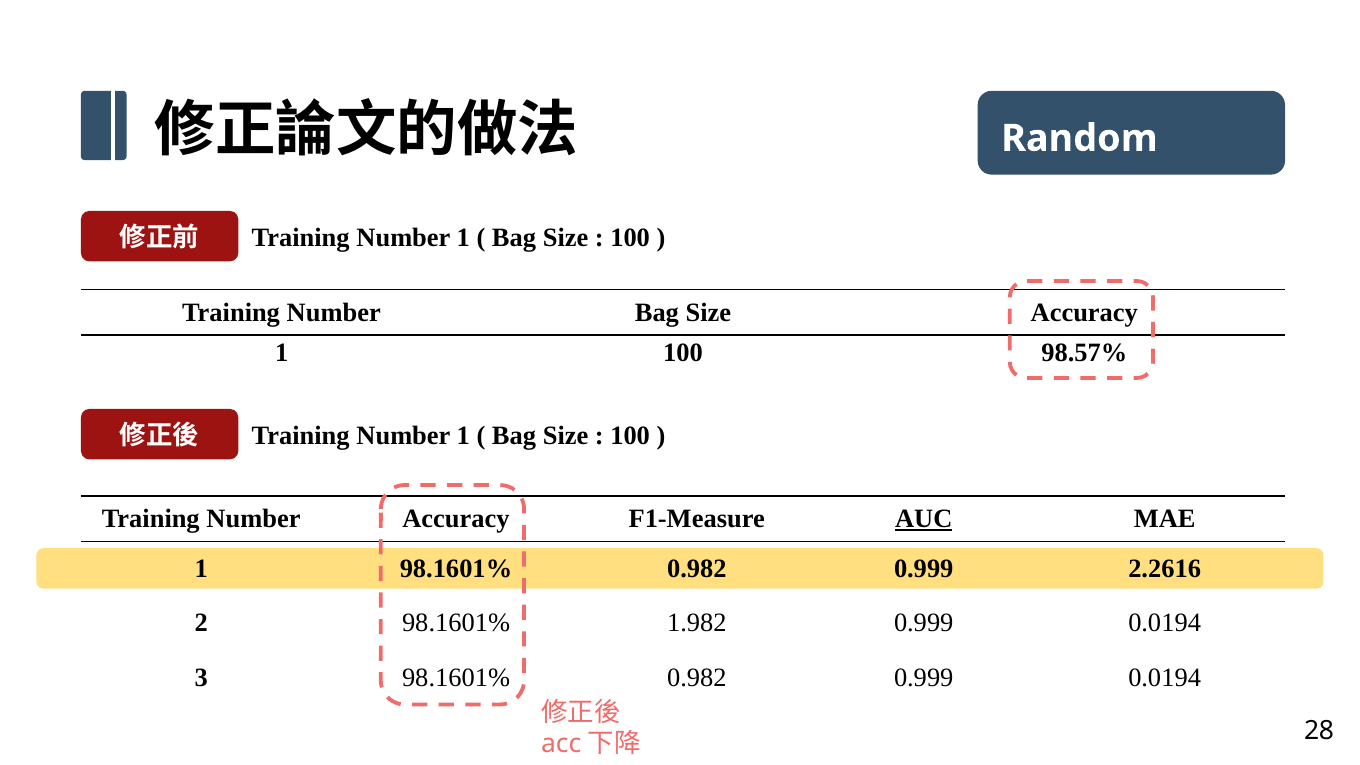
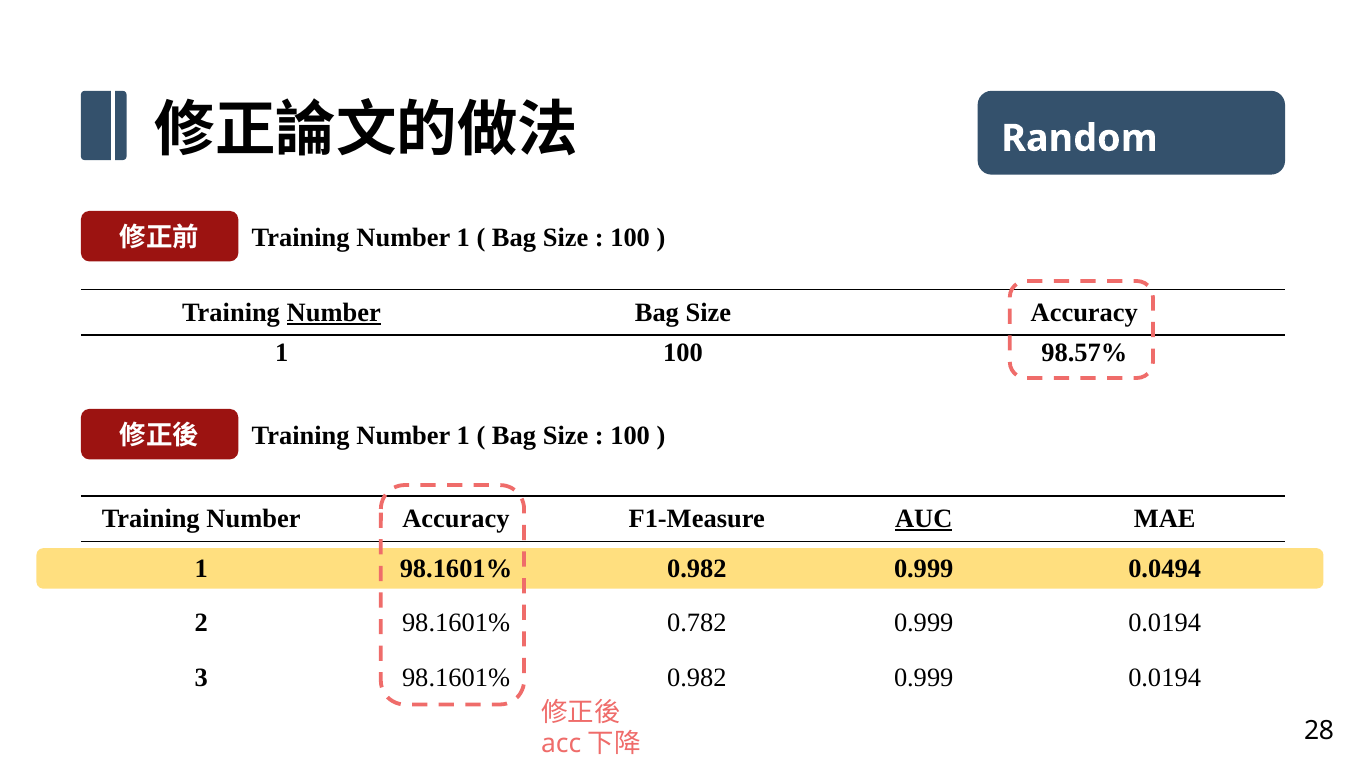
Number underline: none -> present (334, 313)
2.2616: 2.2616 -> 0.0494 (1165, 569)
1.982: 1.982 -> 0.782 (697, 623)
